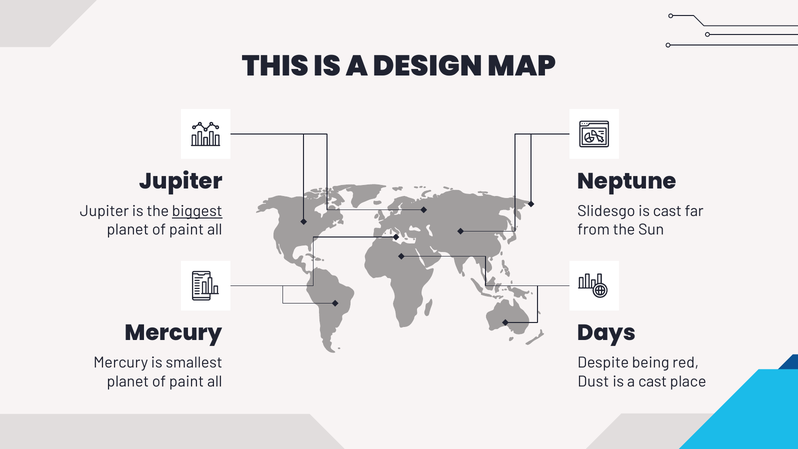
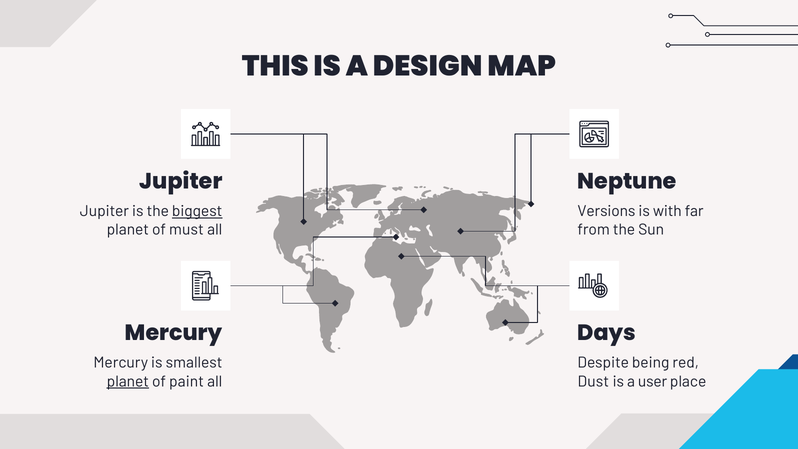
Slidesgo: Slidesgo -> Versions (606, 211)
is cast: cast -> with (667, 211)
paint: paint -> must (186, 230)
planet underline: none -> present (128, 381)
a cast: cast -> user (653, 381)
